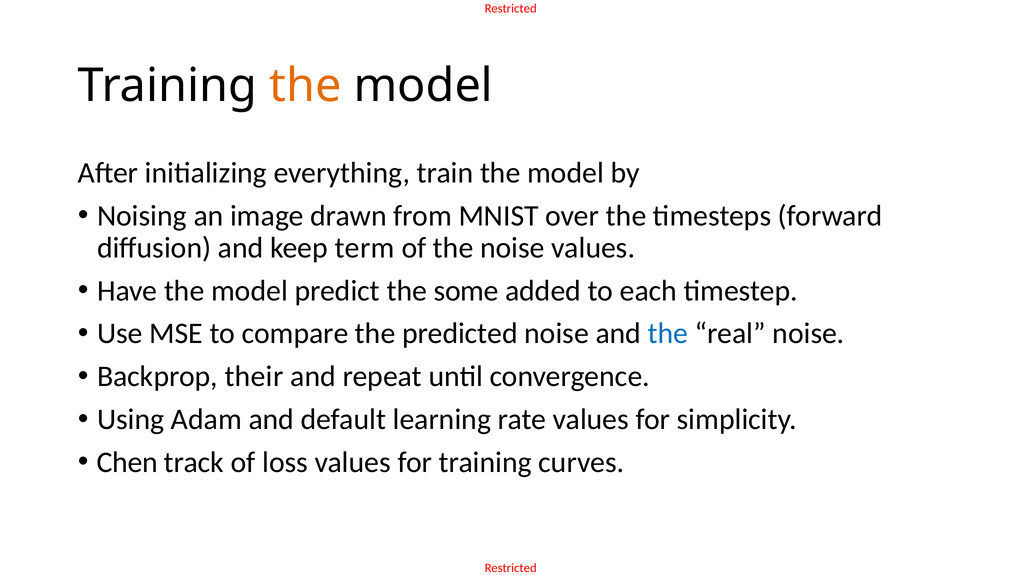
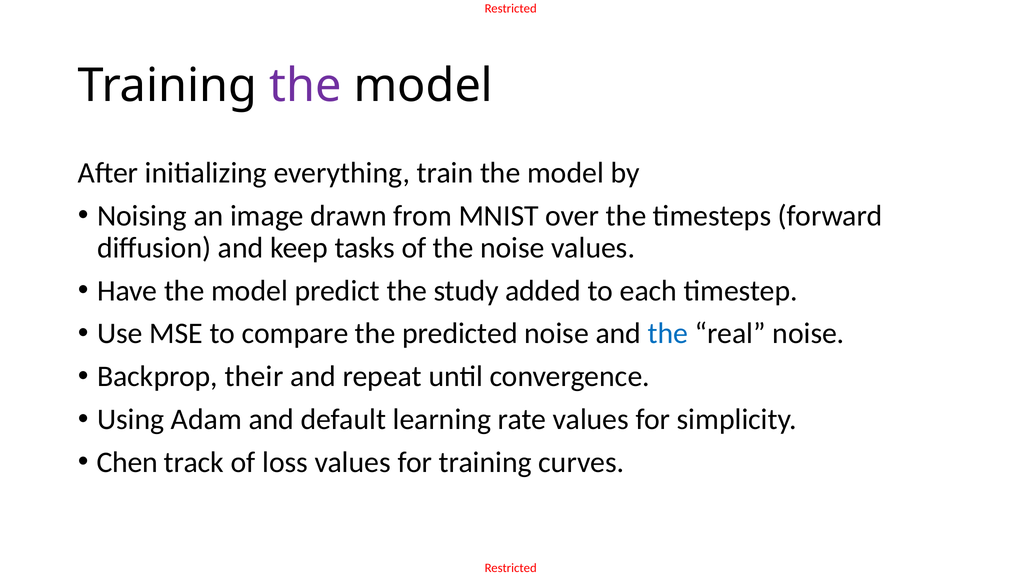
the colour: orange -> purple (305, 86)
term: term -> tasks (365, 248)
some: some -> study (466, 291)
